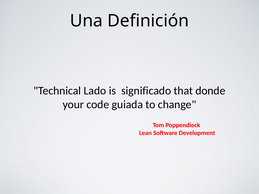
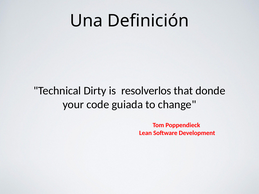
Lado: Lado -> Dirty (95, 91)
significado: significado -> resolverlos (146, 91)
